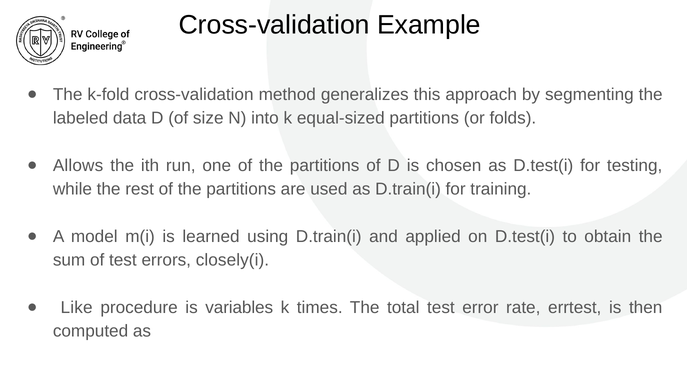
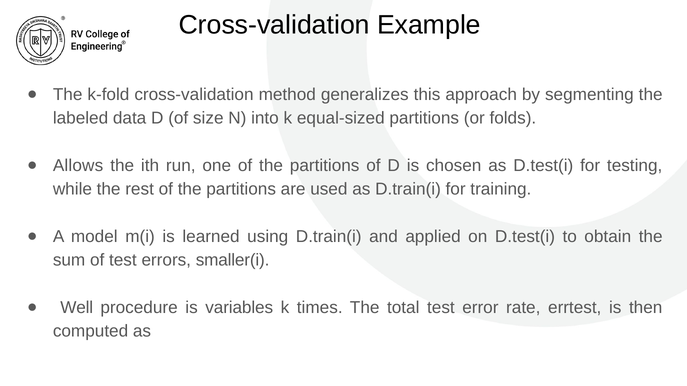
closely(i: closely(i -> smaller(i (233, 260)
Like: Like -> Well (77, 308)
